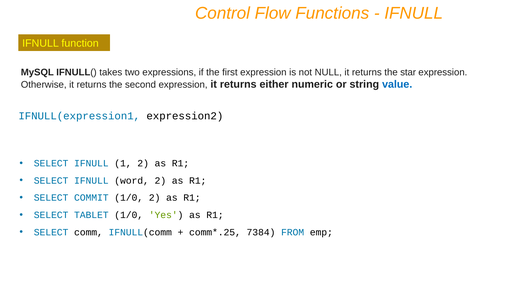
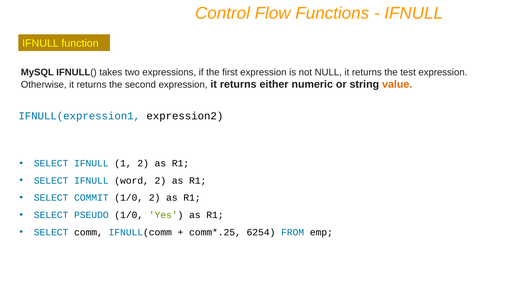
star: star -> test (408, 72)
value colour: blue -> orange (397, 85)
TABLET: TABLET -> PSEUDO (91, 215)
7384: 7384 -> 6254 (261, 233)
